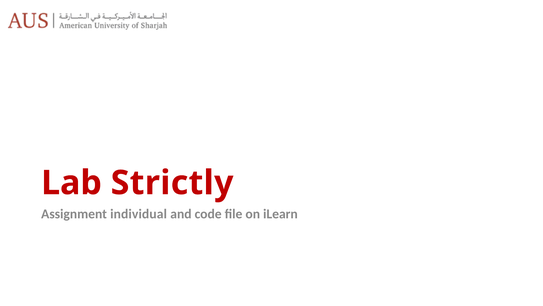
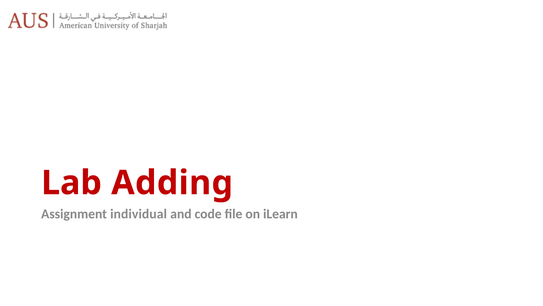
Strictly: Strictly -> Adding (172, 183)
